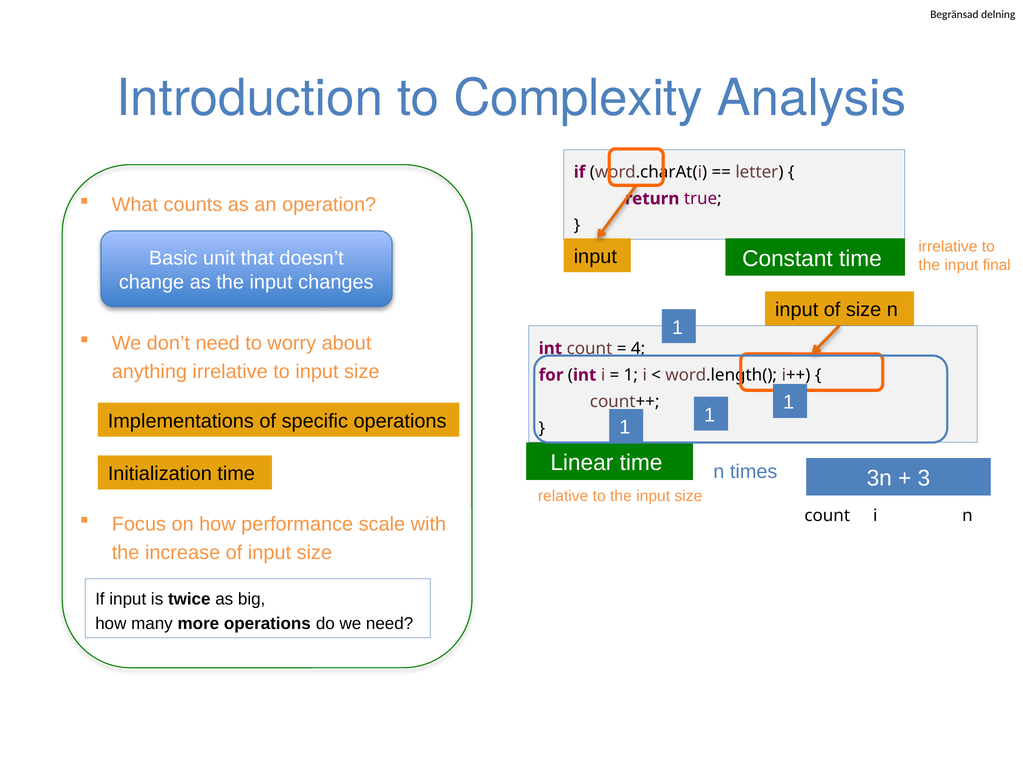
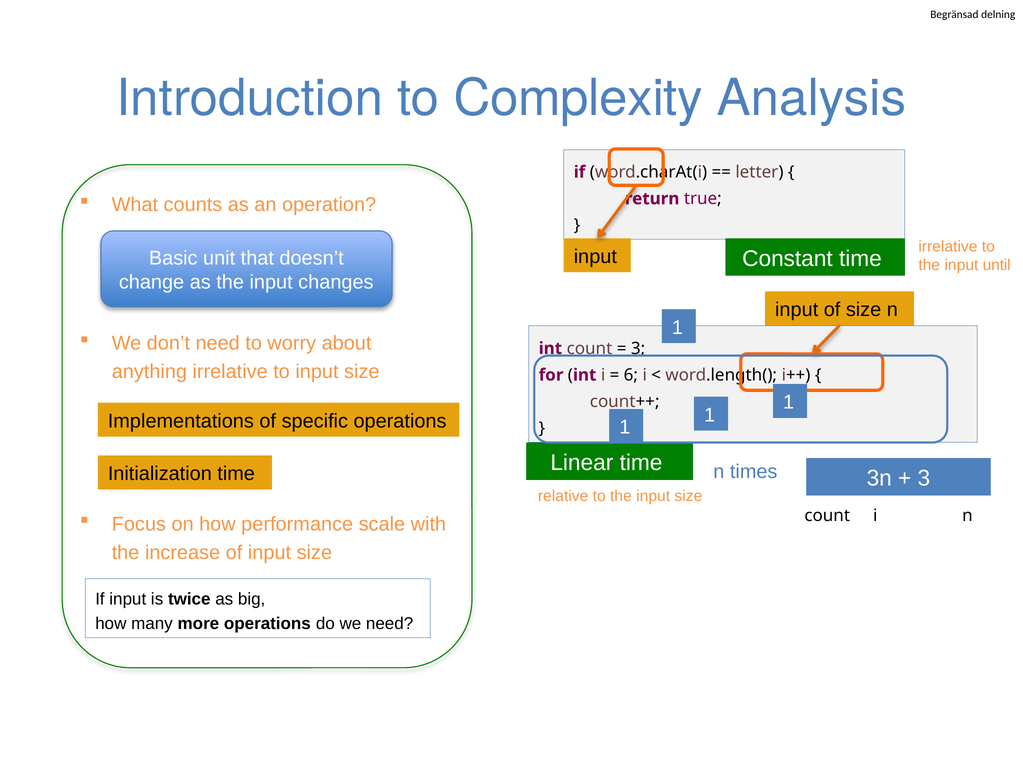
final: final -> until (997, 265)
4: 4 -> 3 (638, 349)
1: 1 -> 6 (631, 375)
